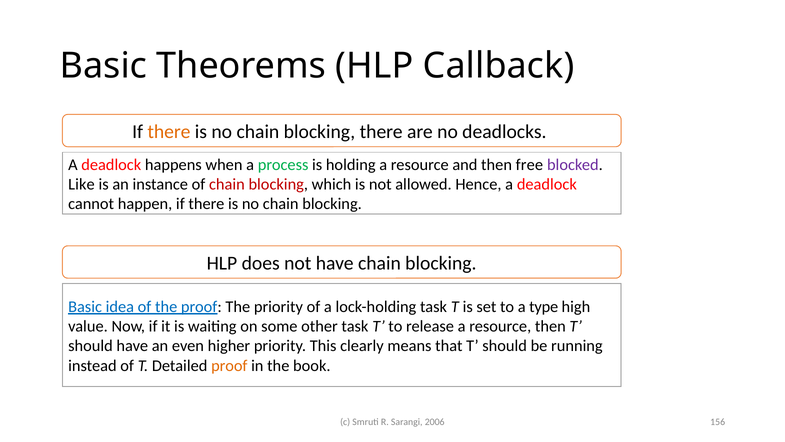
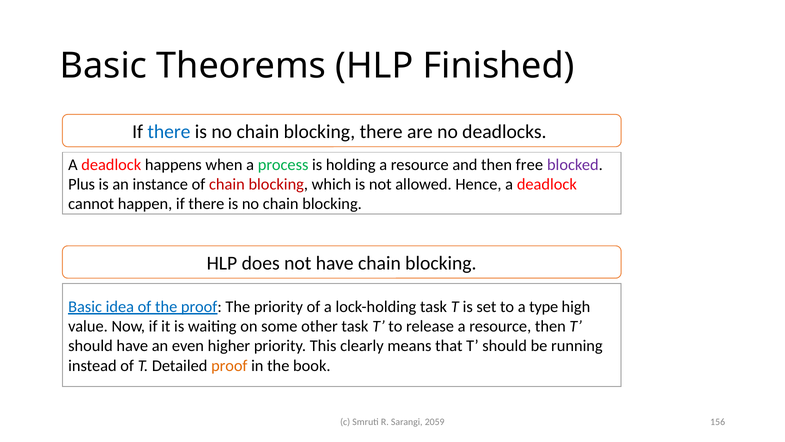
Callback: Callback -> Finished (499, 66)
there colour: orange -> blue (169, 132)
Like: Like -> Plus (82, 184)
2006: 2006 -> 2059 (435, 422)
